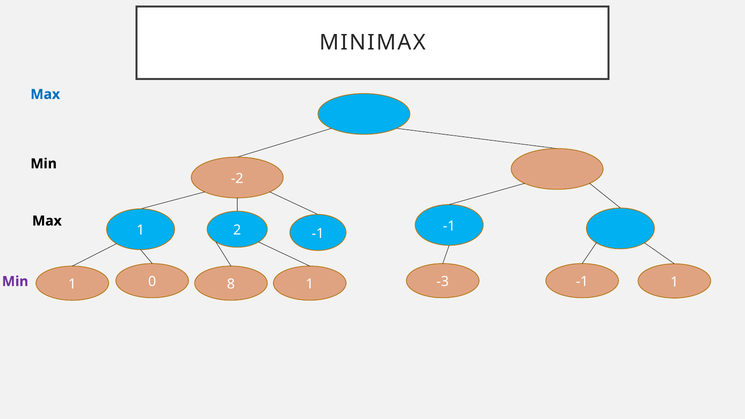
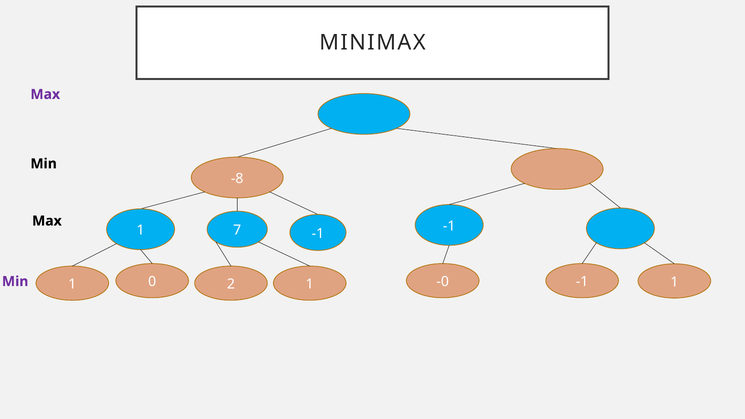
Max colour: blue -> purple (45, 94)
-2: -2 -> -8 (237, 178)
2: 2 -> 7 (237, 230)
-3: -3 -> -0 (443, 282)
8: 8 -> 2 (231, 284)
